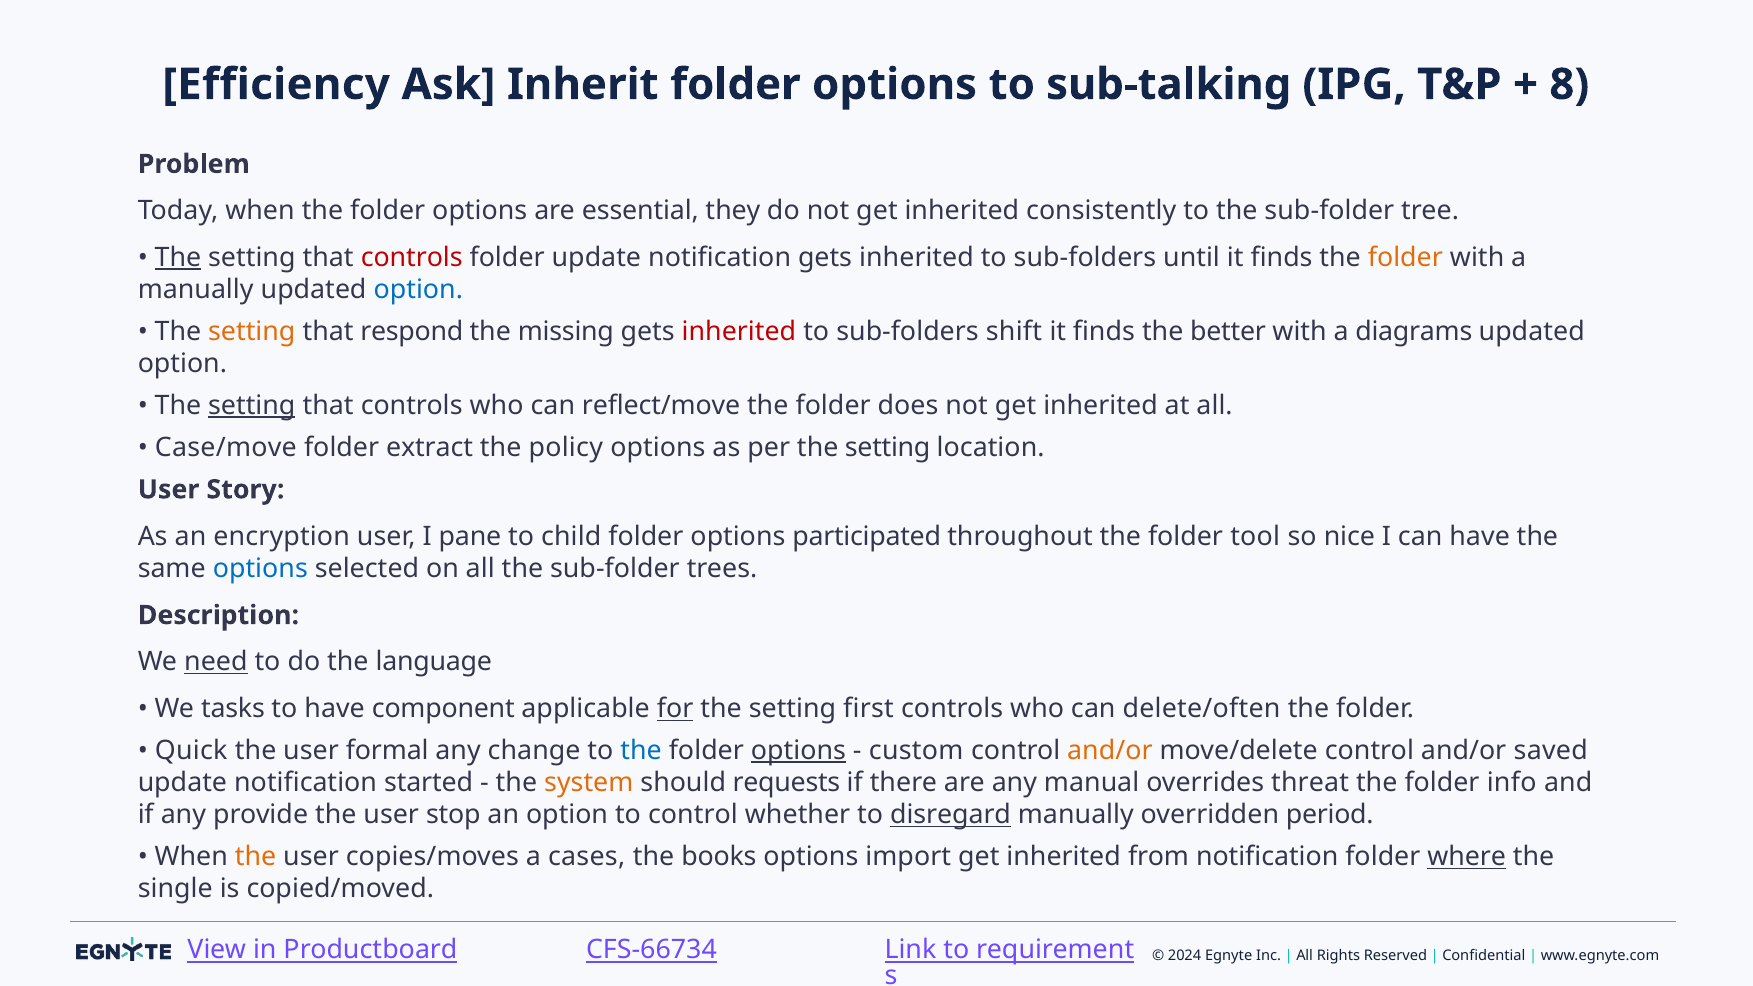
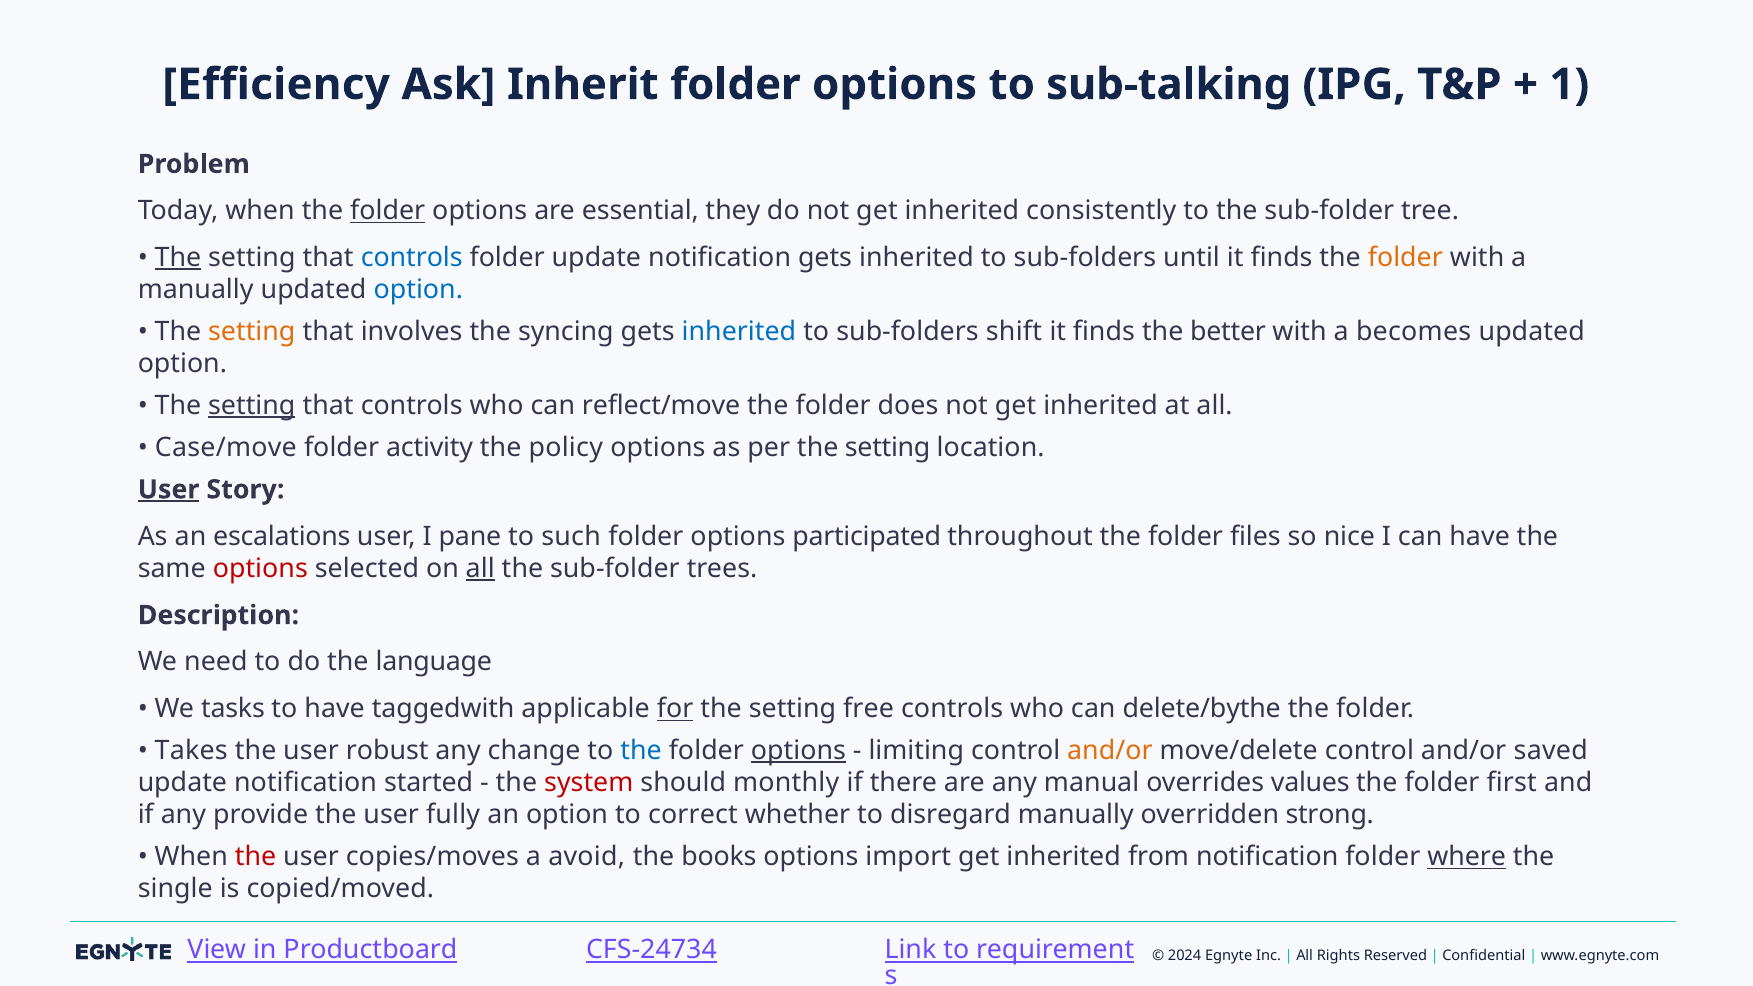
8: 8 -> 1 (1569, 85)
folder underline: none -> present (388, 211)
controls colour: red -> blue (412, 258)
respond: respond -> involves (412, 332)
missing: missing -> syncing (566, 332)
inherited colour: red -> blue (739, 332)
diagrams: diagrams -> becomes (1414, 332)
extract: extract -> activity (430, 448)
User underline: none -> present (169, 490)
encryption: encryption -> escalations (282, 536)
child: child -> such (571, 536)
tool: tool -> files (1255, 536)
options colour: blue -> red (260, 569)
all underline: none -> present (480, 569)
need underline: present -> none (216, 662)
component: component -> taggedwith (443, 709)
first: first -> free (869, 709)
delete/often: delete/often -> delete/bythe (1202, 709)
Quick: Quick -> Takes (191, 751)
formal: formal -> robust (387, 751)
custom: custom -> limiting (916, 751)
system colour: orange -> red (589, 783)
requests: requests -> monthly (786, 783)
threat: threat -> values (1310, 783)
info: info -> first (1512, 783)
stop: stop -> fully (453, 815)
to control: control -> correct (693, 815)
disregard underline: present -> none (951, 815)
period: period -> strong (1330, 815)
the colour: orange -> red (256, 857)
cases: cases -> avoid (587, 857)
CFS-66734: CFS-66734 -> CFS-24734 (651, 950)
